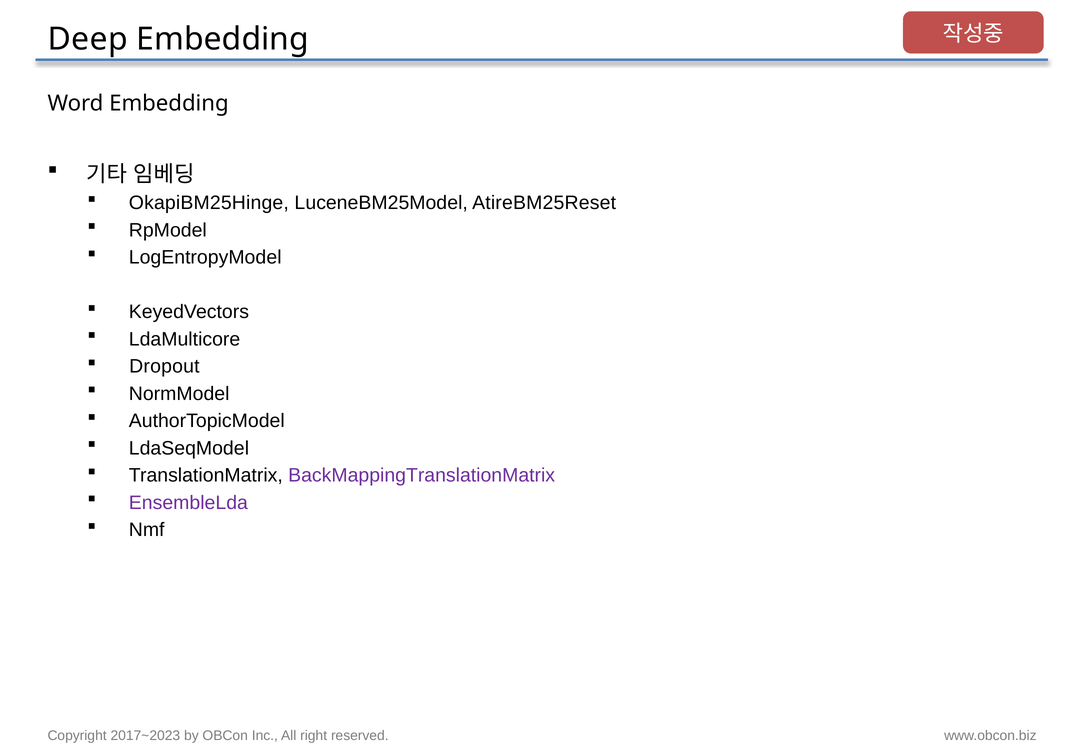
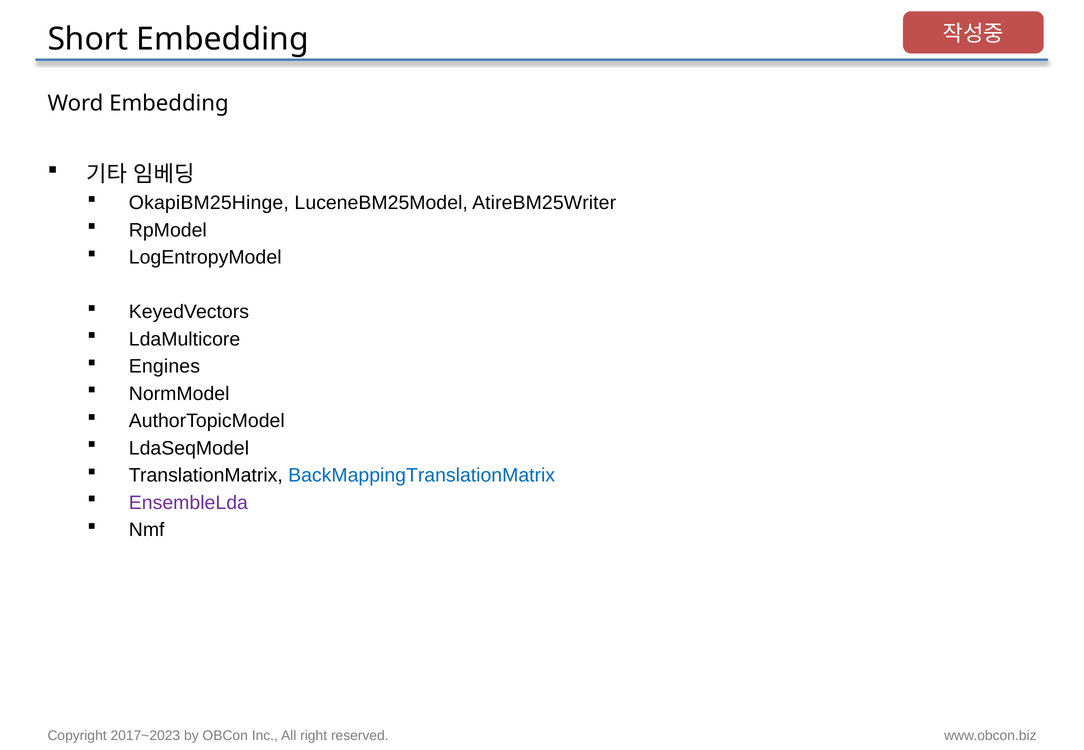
Deep: Deep -> Short (88, 39)
AtireBM25Reset: AtireBM25Reset -> AtireBM25Writer (544, 203)
Dropout: Dropout -> Engines (164, 367)
BackMappingTranslationMatrix colour: purple -> blue (422, 476)
